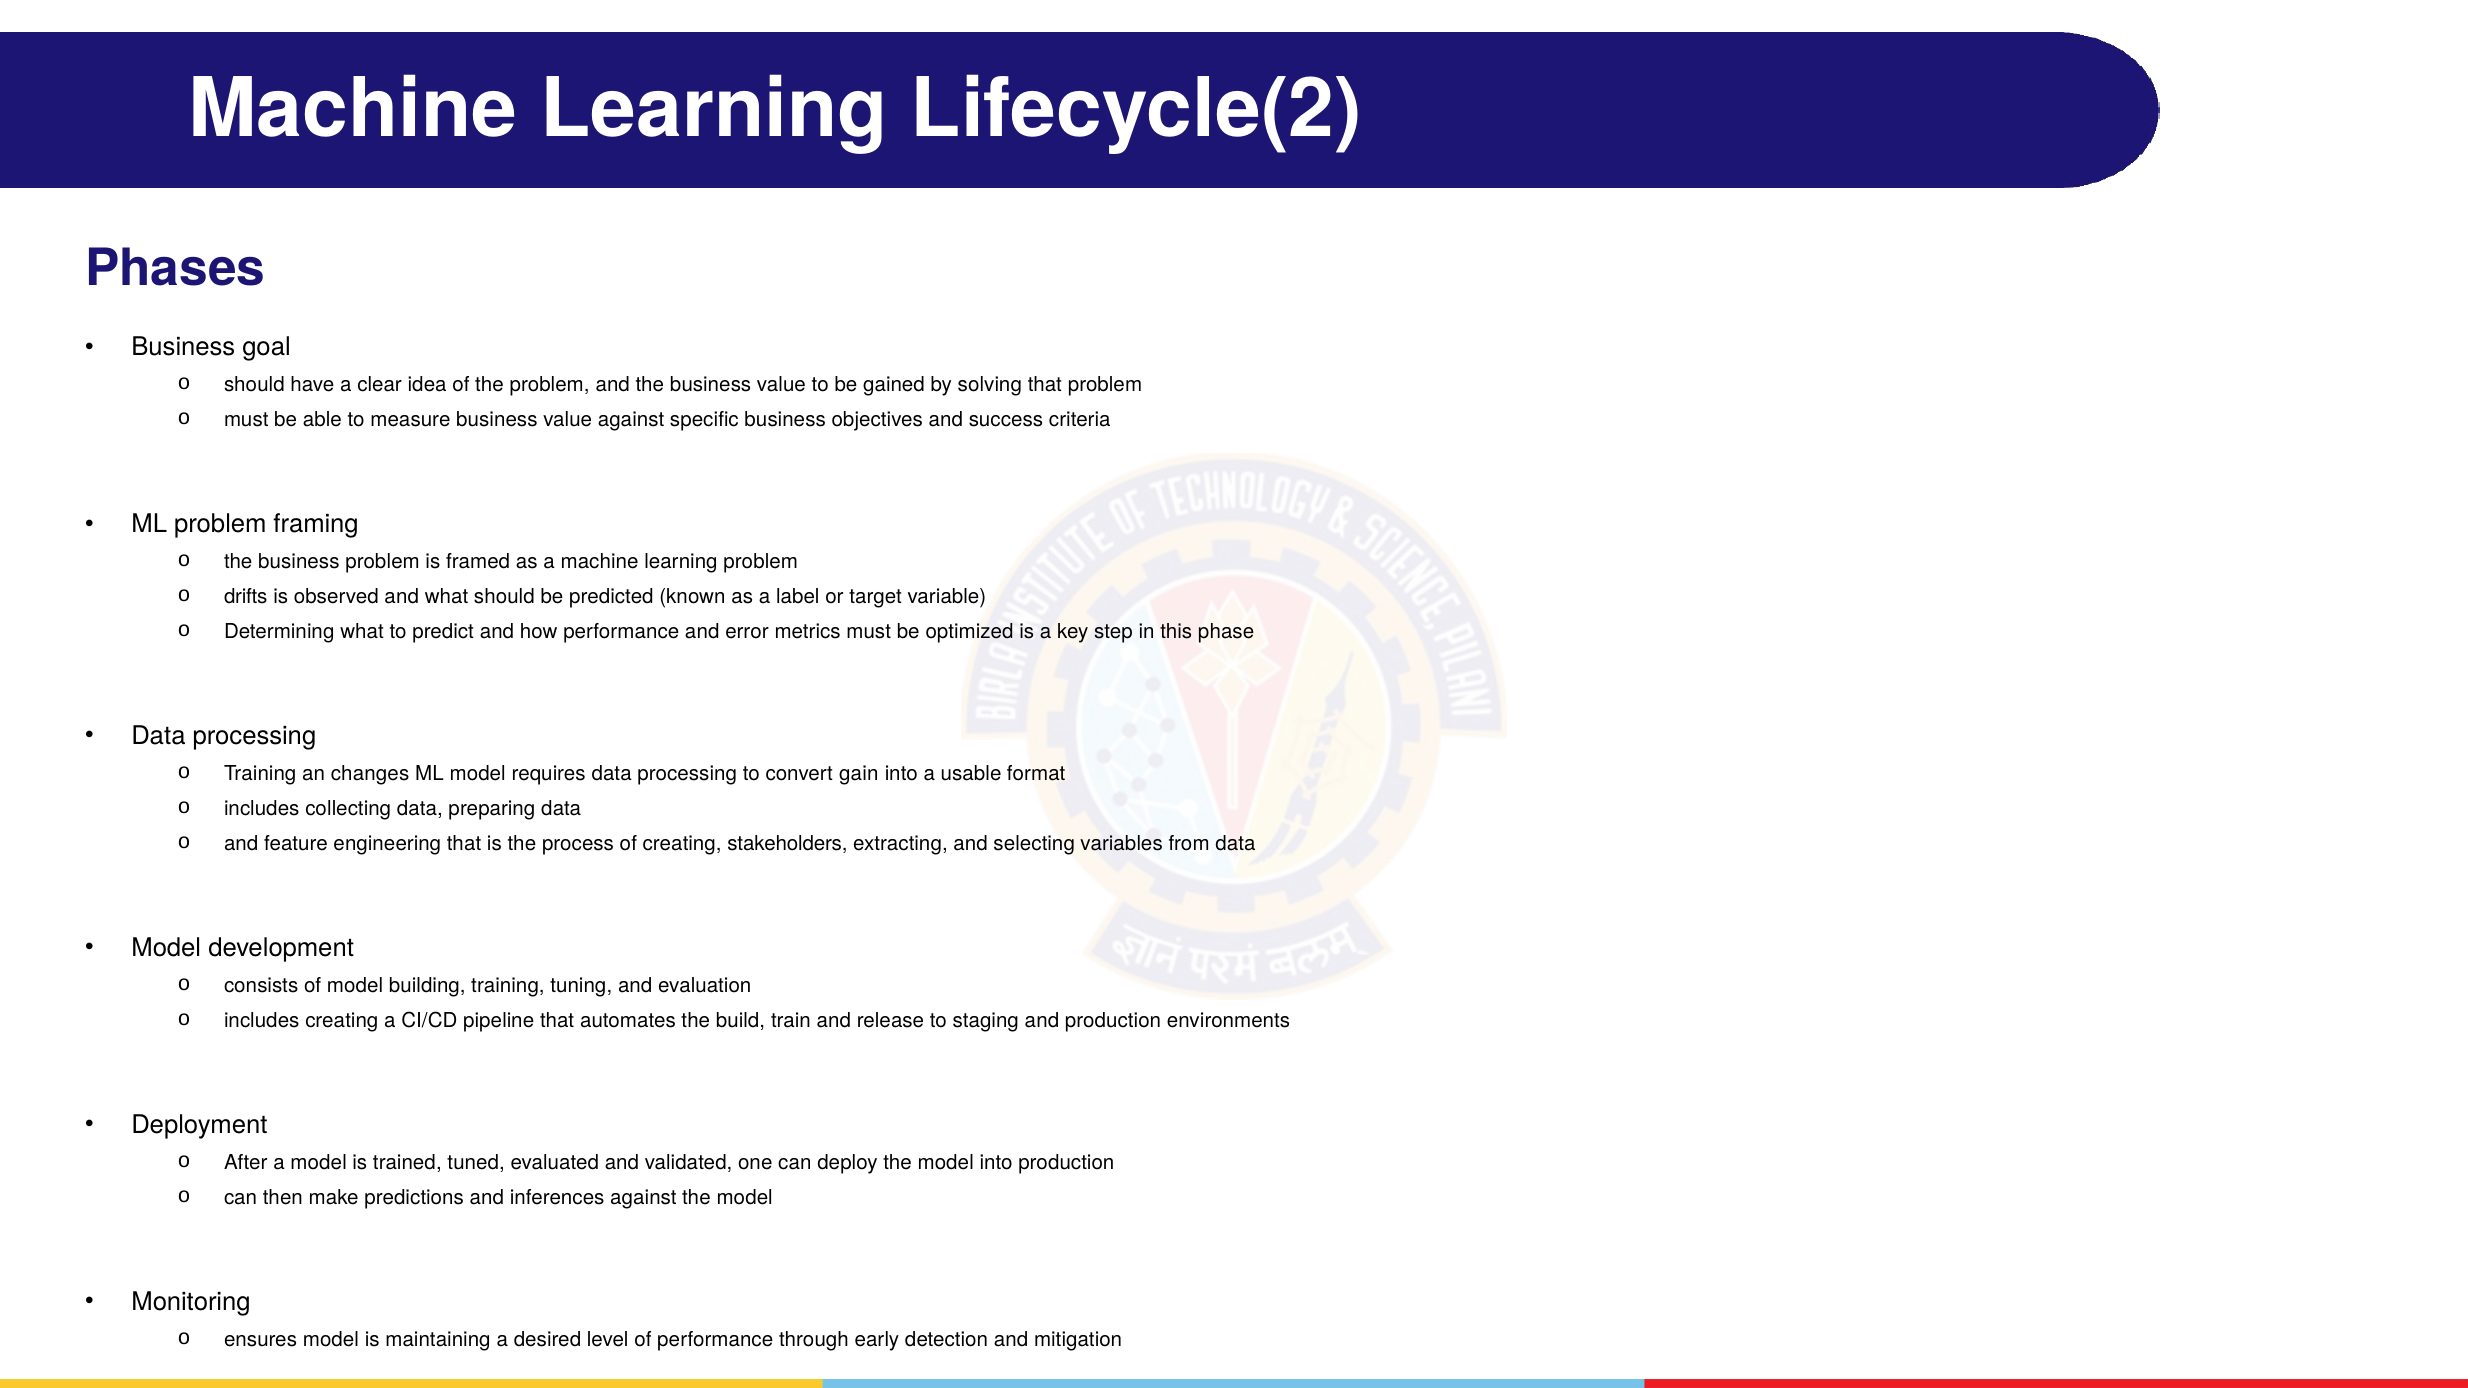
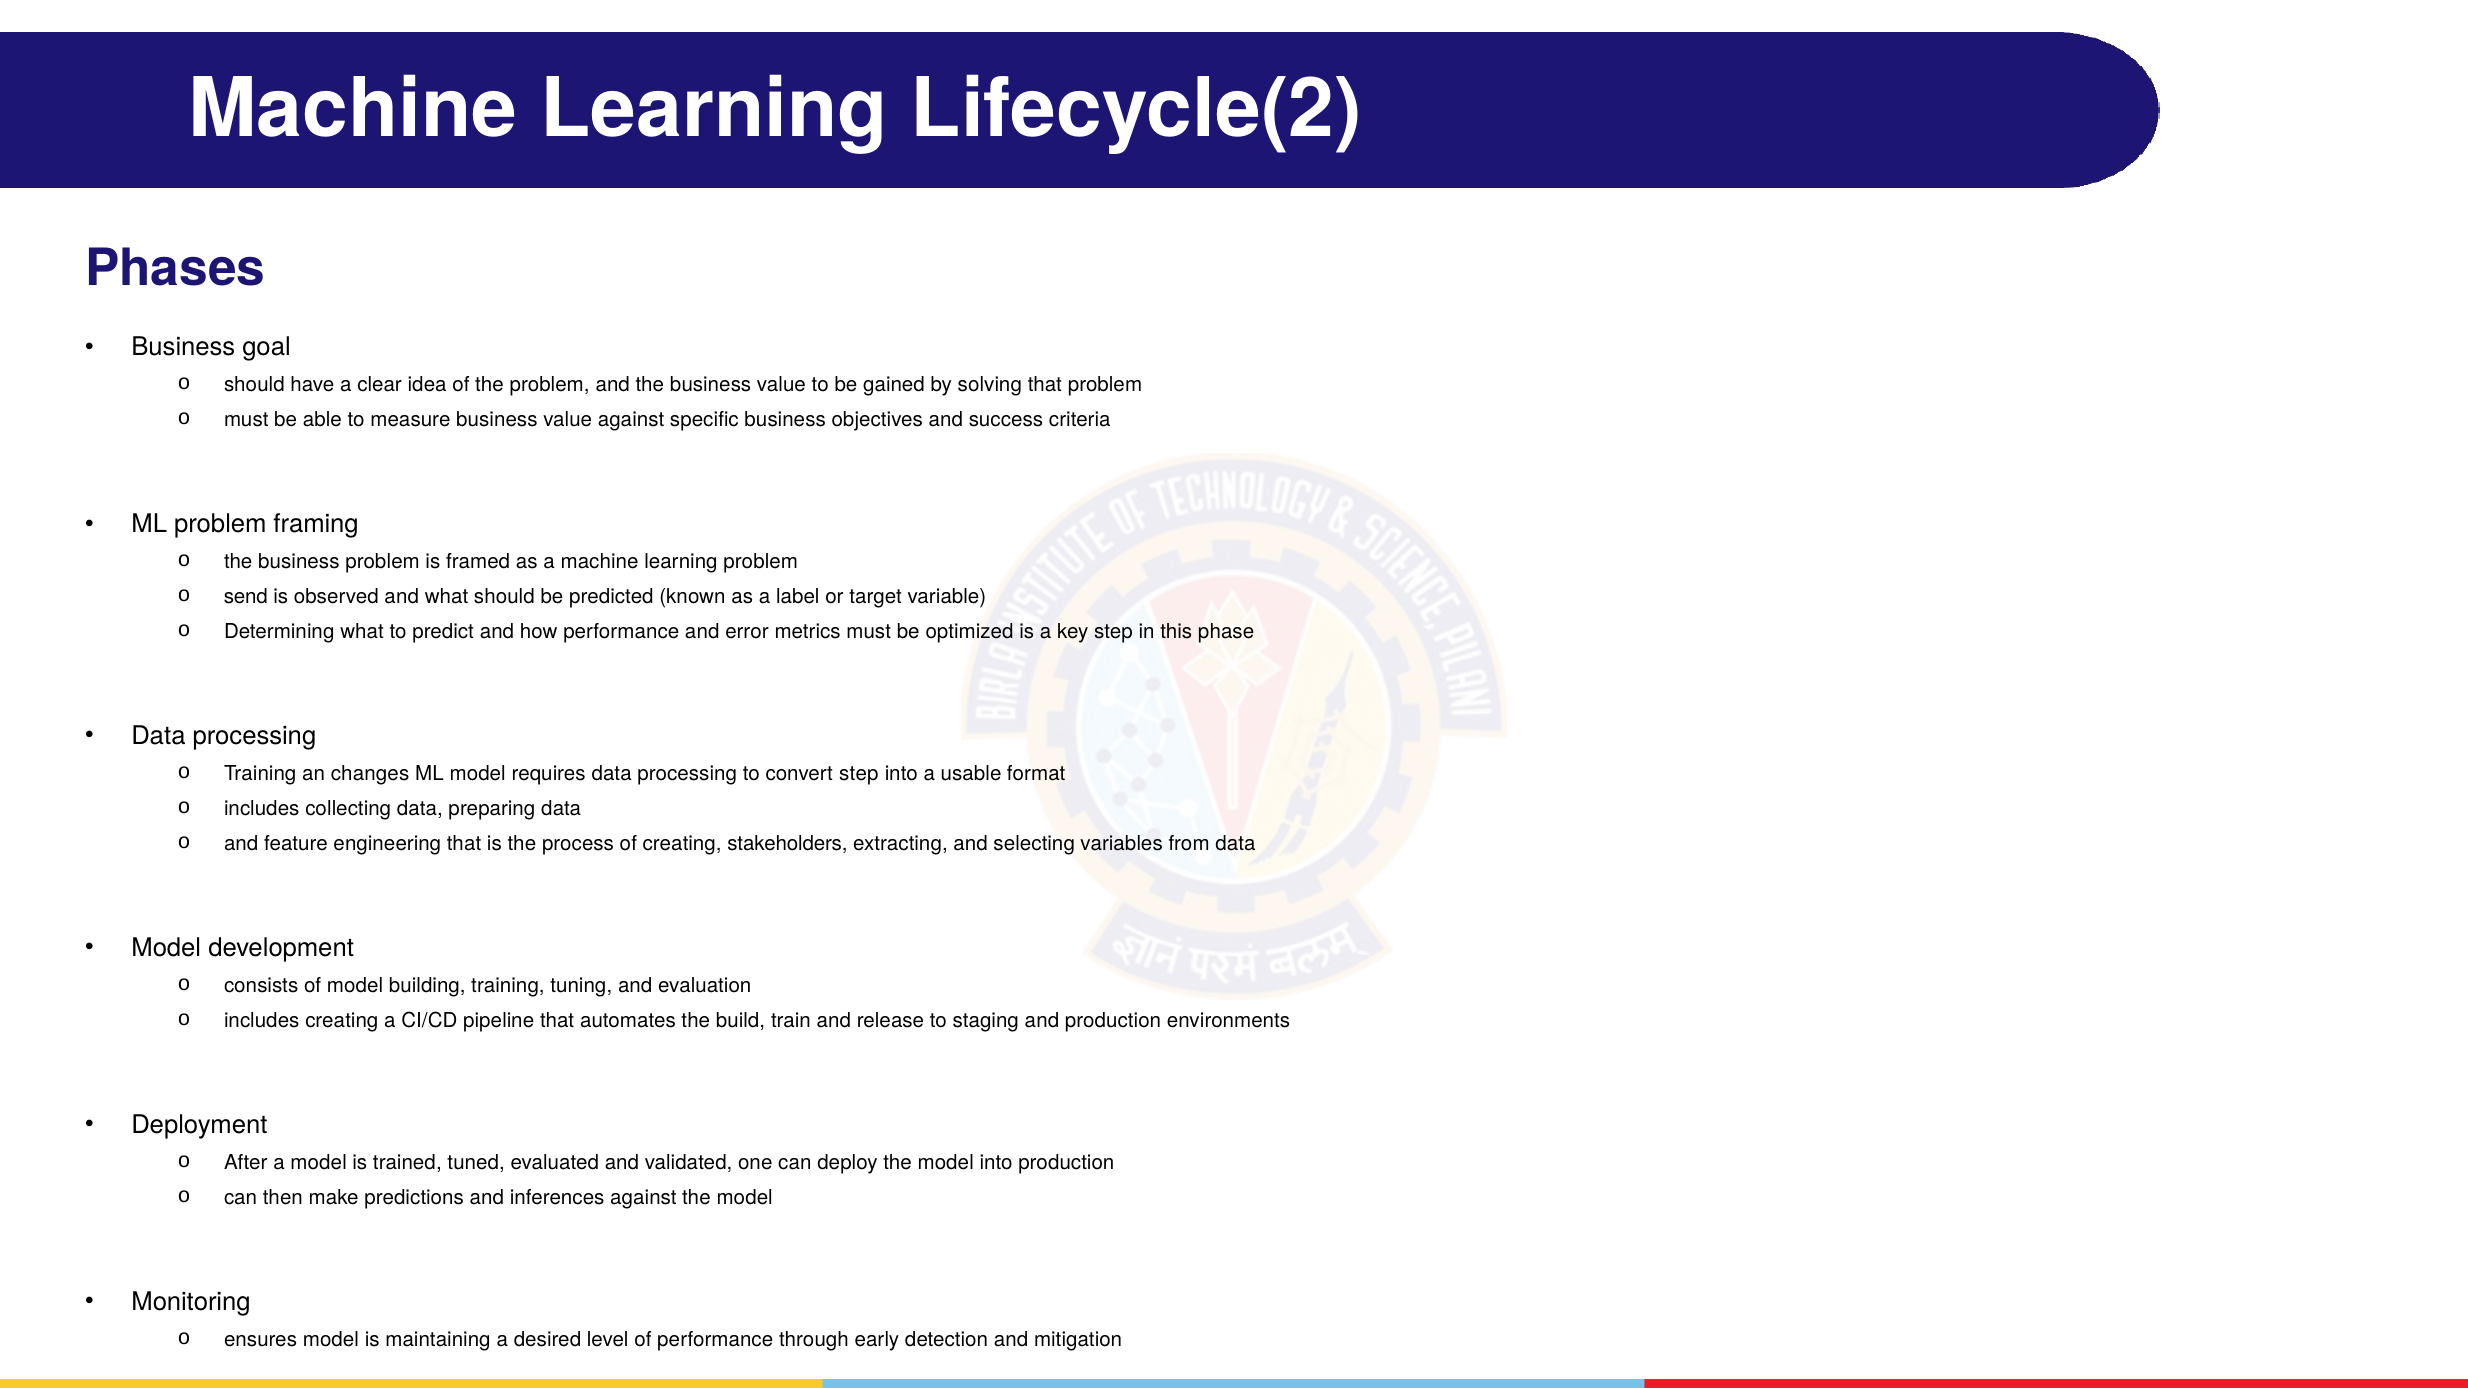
drifts: drifts -> send (246, 597)
convert gain: gain -> step (859, 774)
